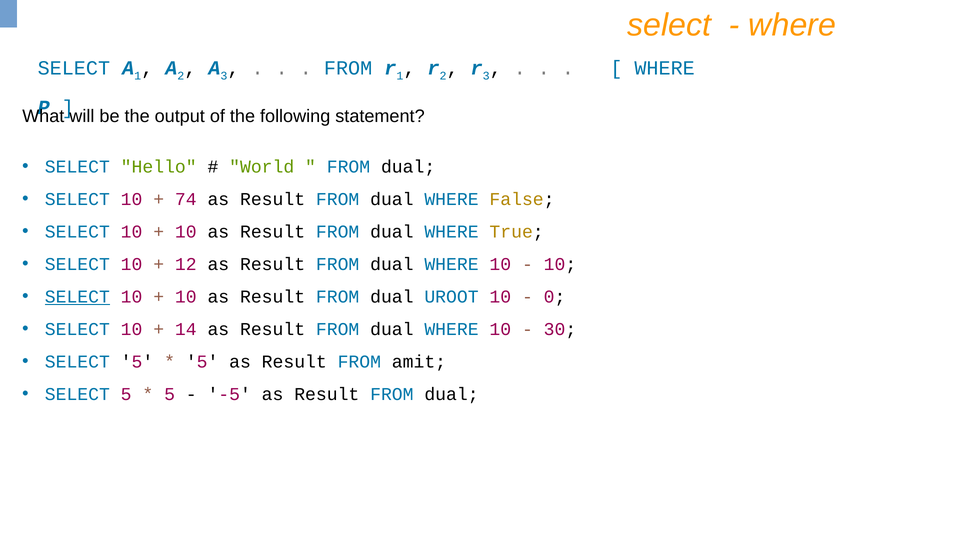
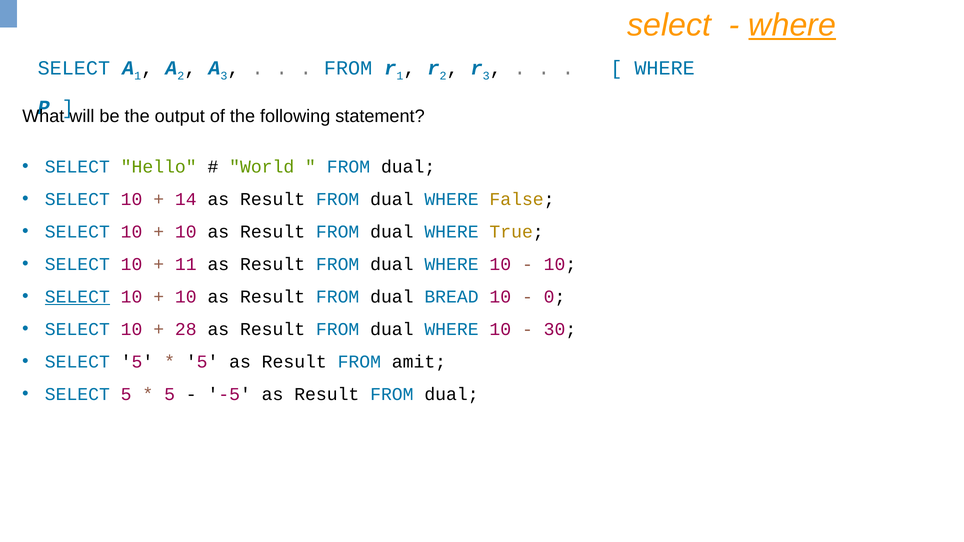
where underline: none -> present (792, 25)
74: 74 -> 14 (186, 199)
12: 12 -> 11 (186, 264)
UROOT: UROOT -> BREAD (452, 297)
14: 14 -> 28 (186, 329)
